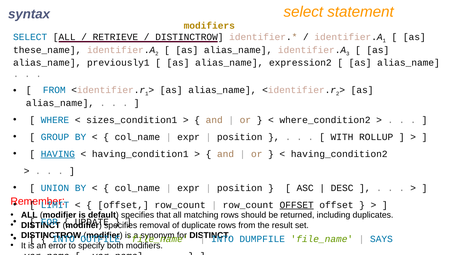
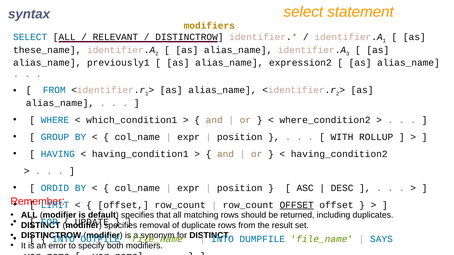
RETRIEVE: RETRIEVE -> RELEVANT (115, 37)
sizes_condition1: sizes_condition1 -> which_condition1 (132, 120)
HAVING underline: present -> none (58, 154)
UNION: UNION -> ORDID (55, 188)
